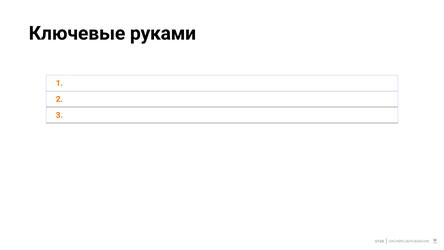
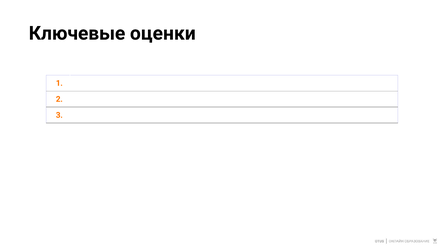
руками: руками -> оценки (163, 33)
